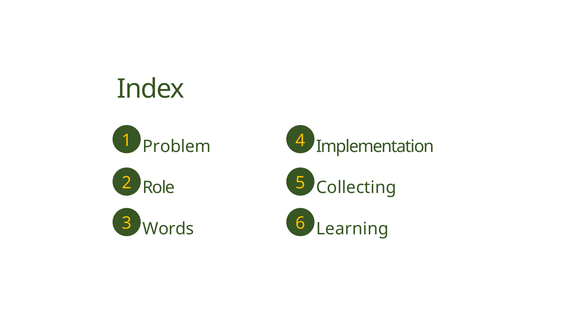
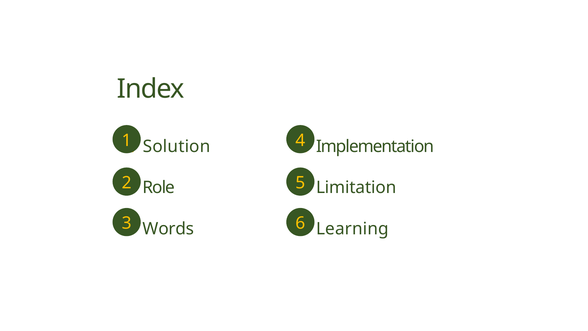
Problem: Problem -> Solution (177, 146)
Collecting: Collecting -> Limitation (356, 187)
